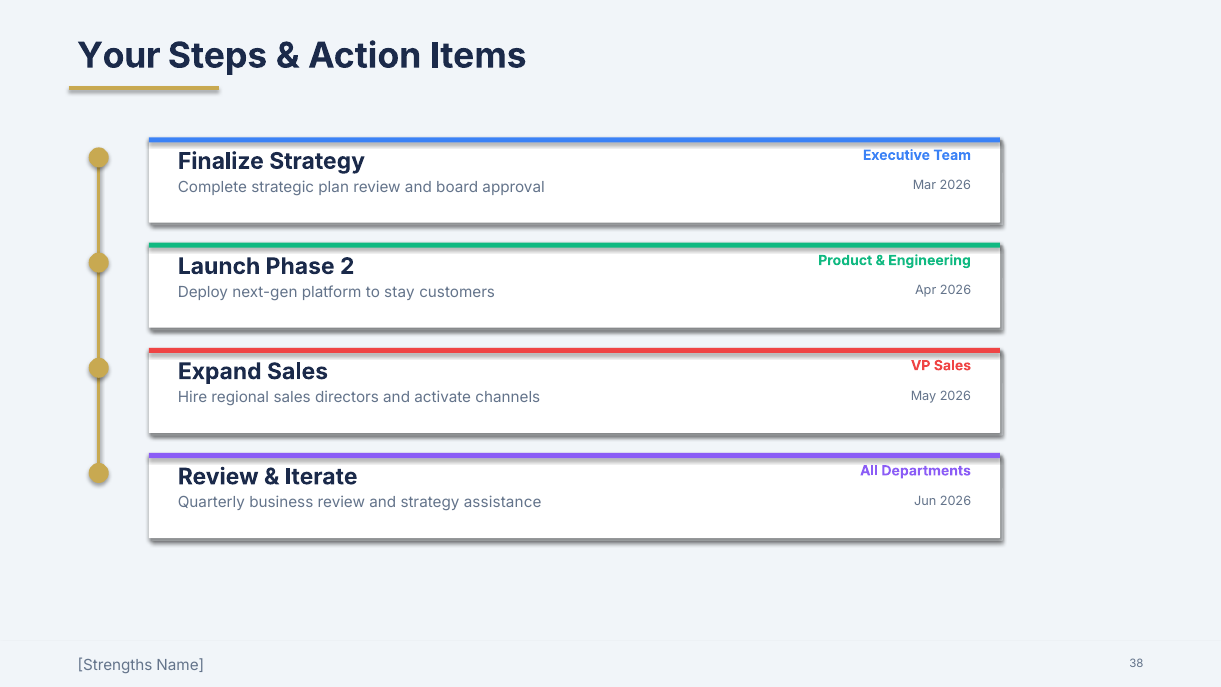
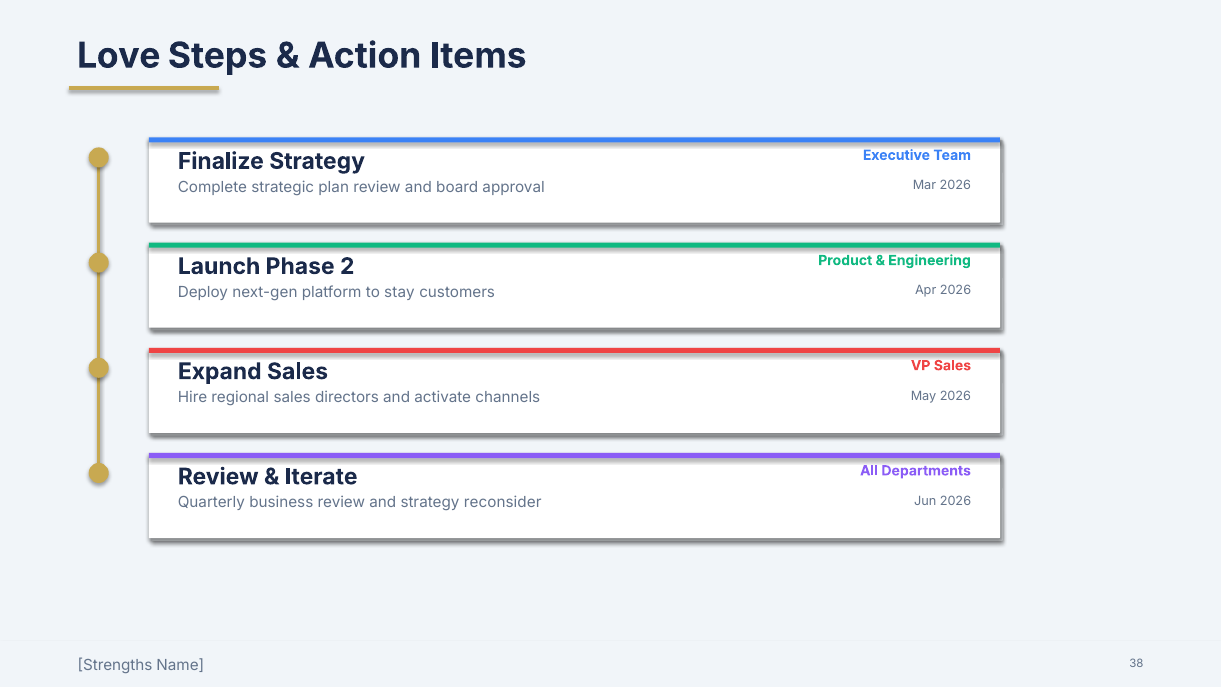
Your: Your -> Love (119, 56)
assistance: assistance -> reconsider (503, 503)
